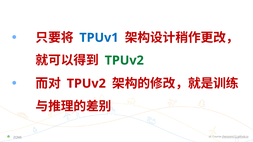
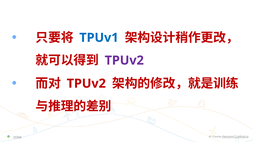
TPUv2 colour: green -> purple (124, 61)
